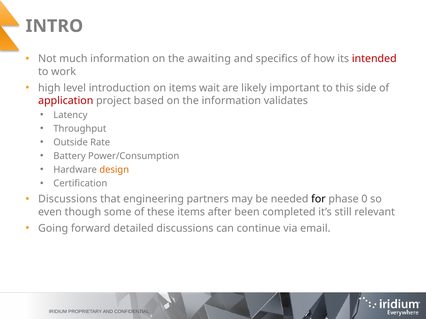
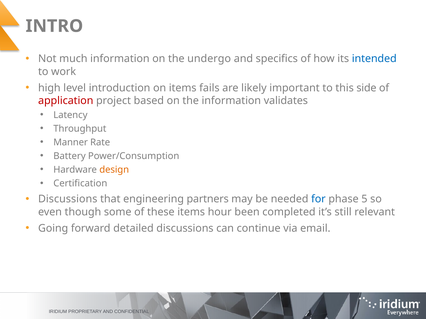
awaiting: awaiting -> undergo (209, 59)
intended colour: red -> blue (374, 59)
wait: wait -> fails (209, 88)
Outside: Outside -> Manner (71, 143)
for colour: black -> blue (318, 199)
0: 0 -> 5 (364, 199)
after: after -> hour (220, 212)
